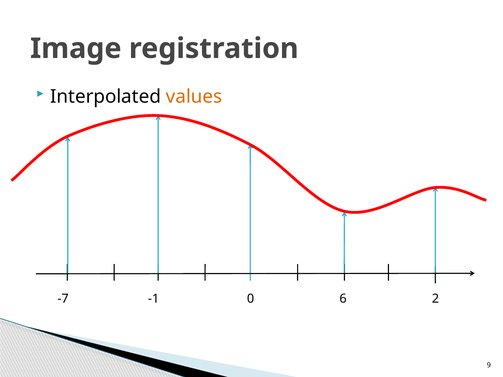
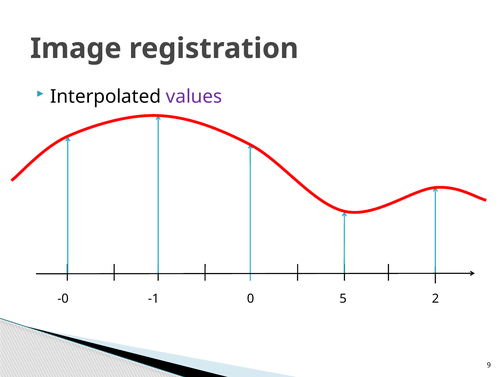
values colour: orange -> purple (194, 97)
-7: -7 -> -0 (63, 299)
6: 6 -> 5 (343, 299)
